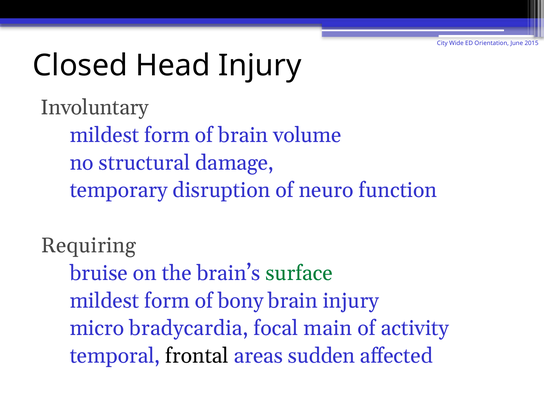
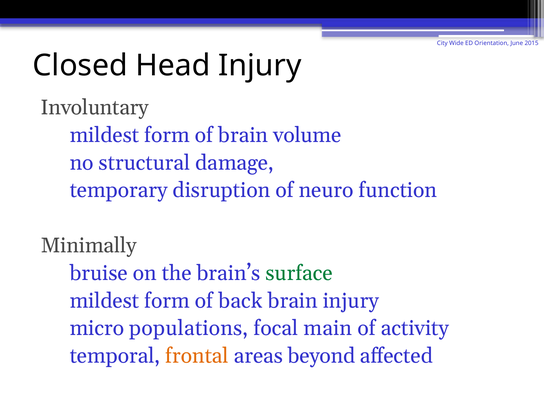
Requiring: Requiring -> Minimally (89, 246)
bony: bony -> back (240, 301)
bradycardia: bradycardia -> populations (189, 328)
frontal colour: black -> orange (197, 356)
sudden: sudden -> beyond (321, 356)
